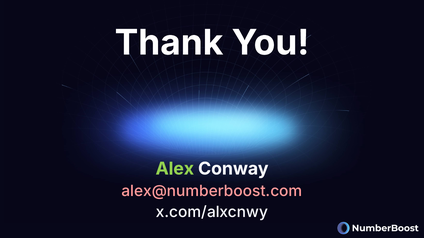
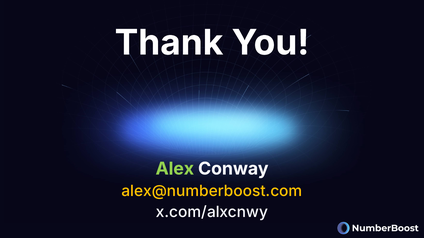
alex@numberboost.com colour: pink -> yellow (212, 191)
